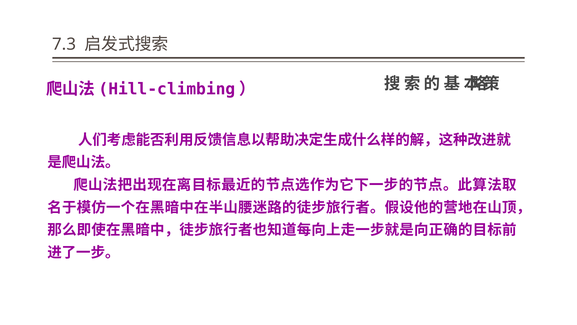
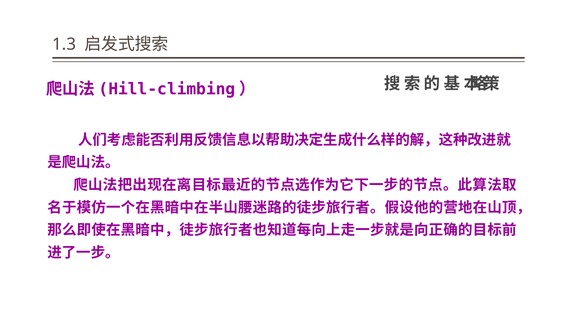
7.3: 7.3 -> 1.3 (64, 44)
